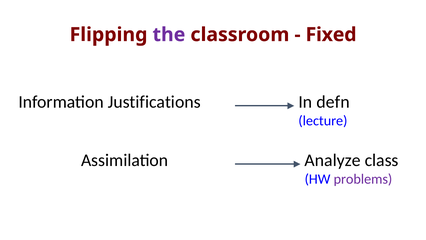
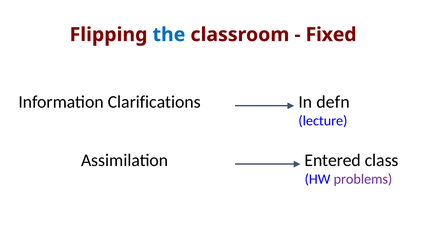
the colour: purple -> blue (169, 35)
Justifications: Justifications -> Clarifications (154, 102)
Analyze: Analyze -> Entered (333, 160)
